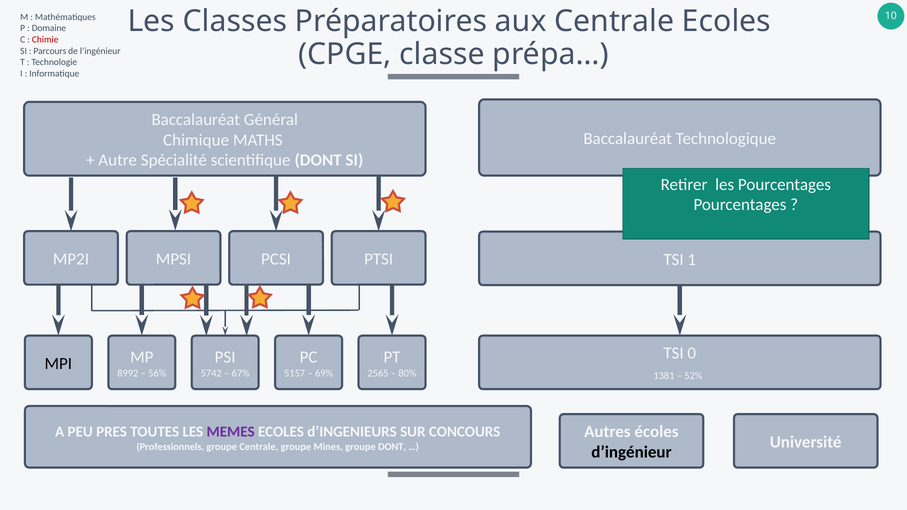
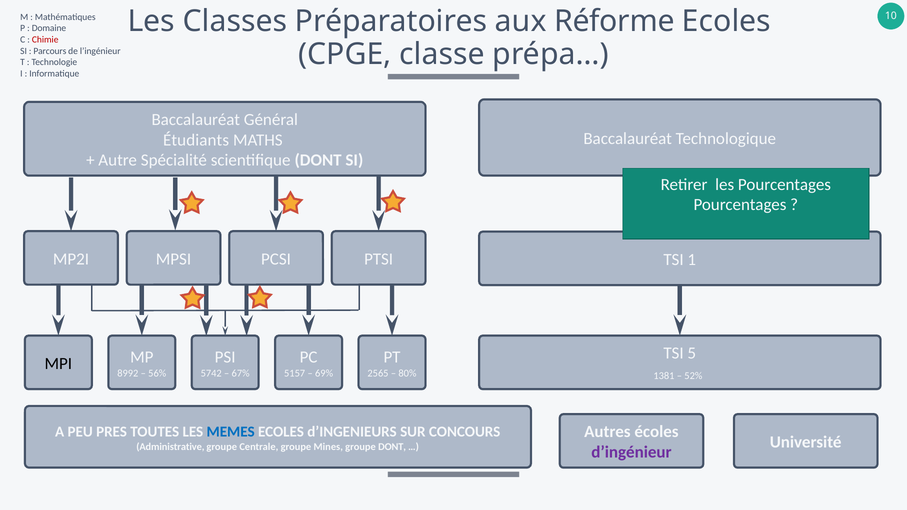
aux Centrale: Centrale -> Réforme (614, 21)
Chimique: Chimique -> Étudiants (196, 140)
0: 0 -> 5 (692, 353)
MEMES colour: purple -> blue (231, 432)
Professionnels: Professionnels -> Administrative (170, 447)
d’ingénieur colour: black -> purple (631, 452)
